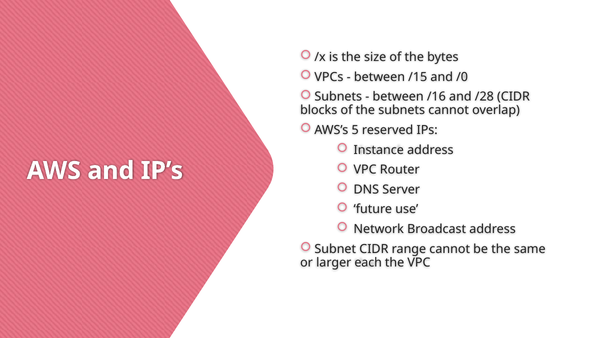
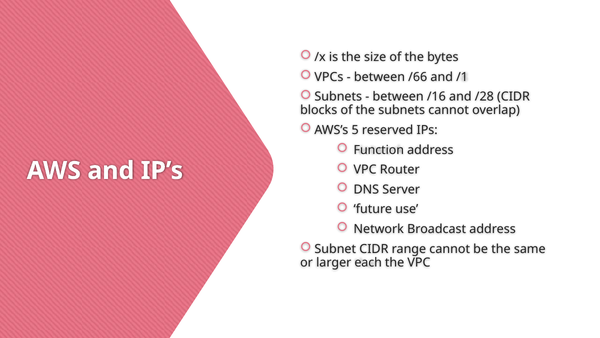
/15: /15 -> /66 (418, 77)
/0: /0 -> /1 (462, 77)
Instance: Instance -> Function (379, 150)
